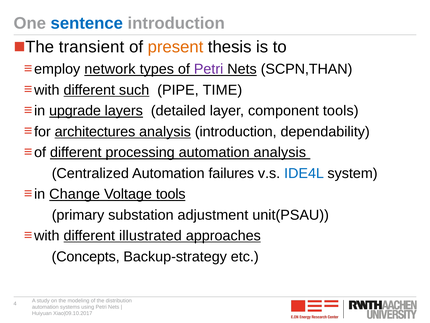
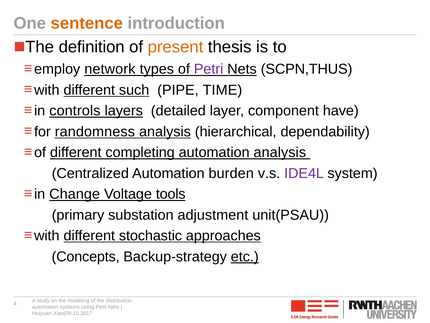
sentence colour: blue -> orange (87, 23)
transient: transient -> definition (92, 47)
SCPN,THAN: SCPN,THAN -> SCPN,THUS (307, 69)
upgrade: upgrade -> controls (75, 111)
component tools: tools -> have (341, 111)
architectures: architectures -> randomness (95, 131)
analysis introduction: introduction -> hierarchical (236, 131)
processing: processing -> completing (140, 152)
failures: failures -> burden (231, 173)
IDE4L colour: blue -> purple (304, 173)
illustrated: illustrated -> stochastic (150, 235)
etc underline: none -> present (245, 256)
